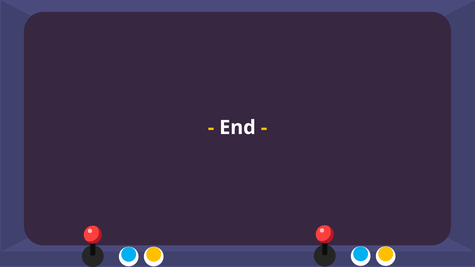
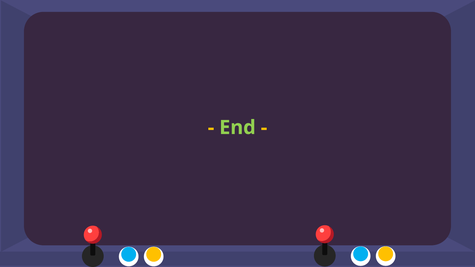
End colour: white -> light green (237, 128)
